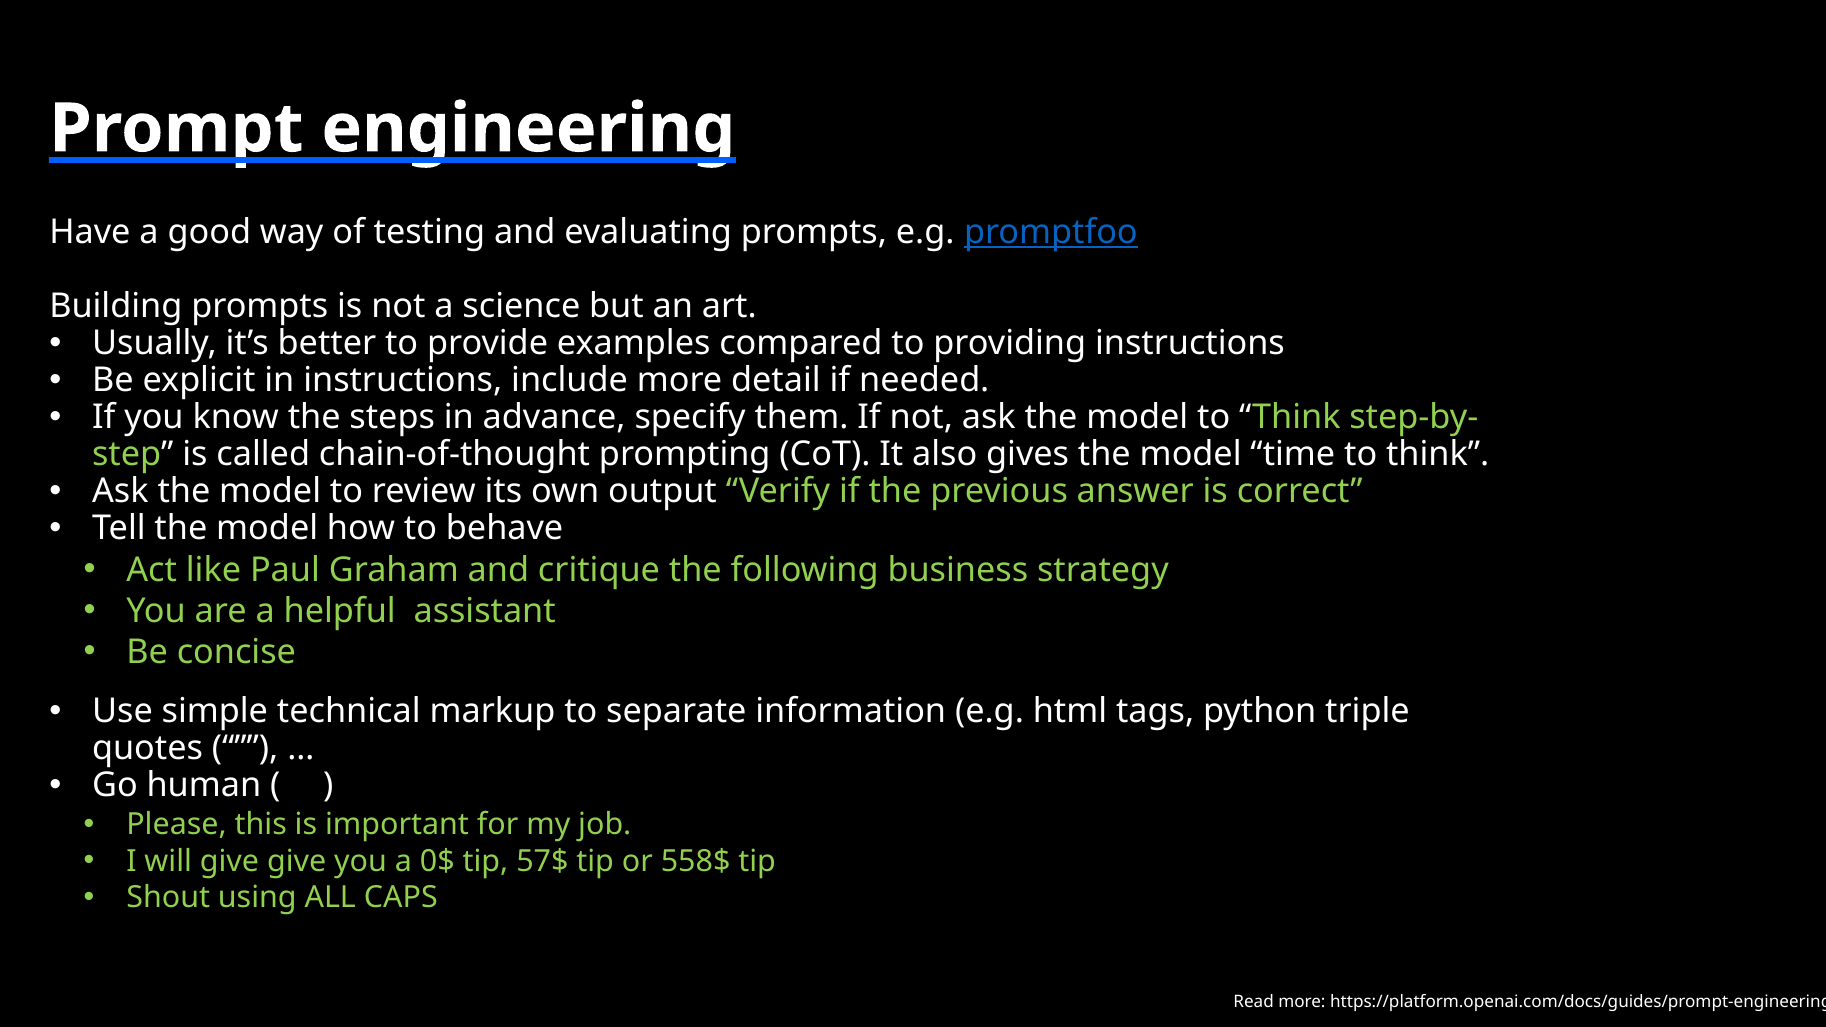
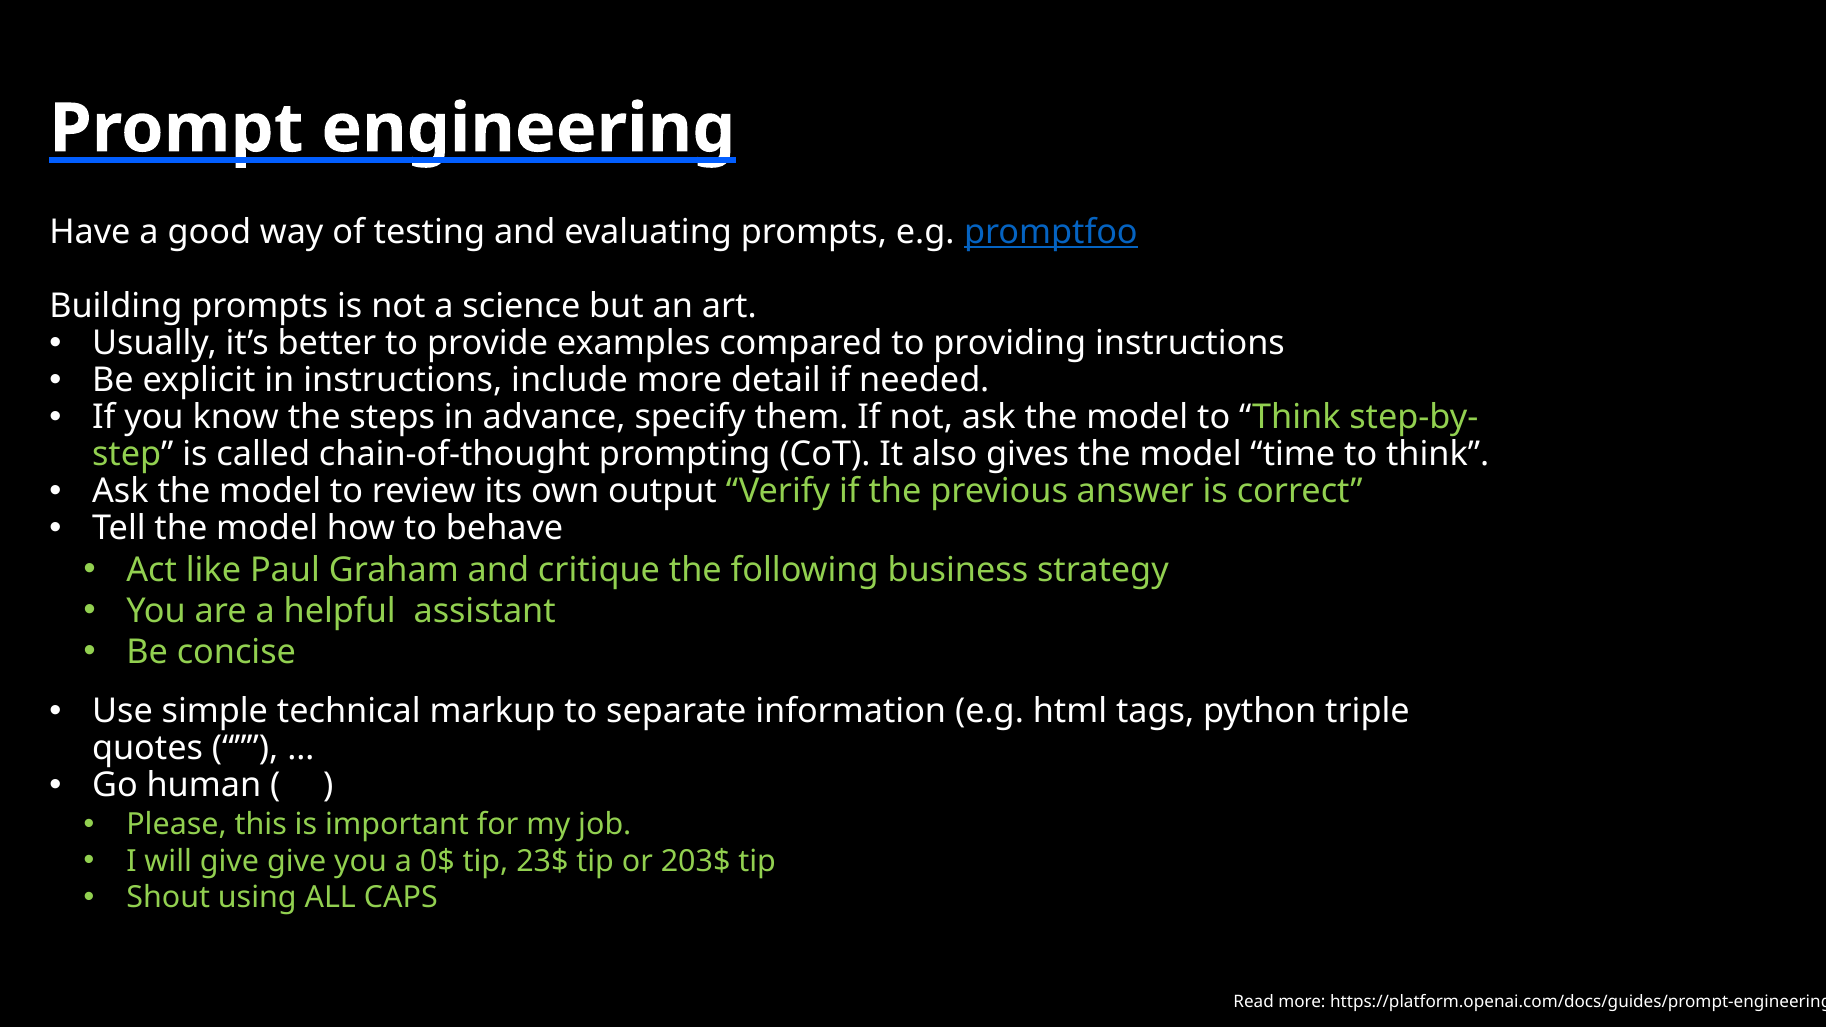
57$: 57$ -> 23$ (542, 861)
558$: 558$ -> 203$ (696, 861)
